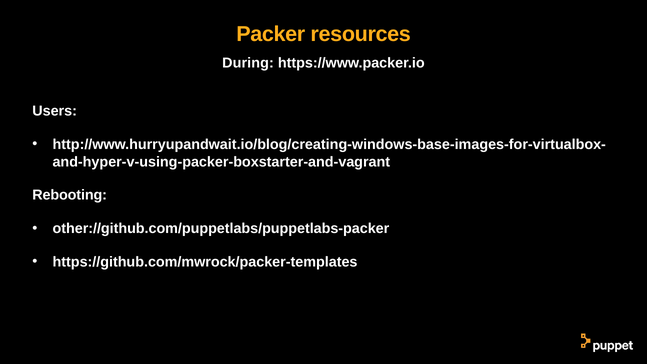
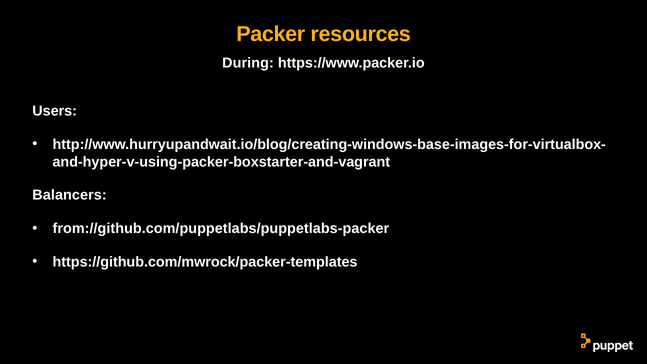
Rebooting: Rebooting -> Balancers (70, 195)
other://github.com/puppetlabs/puppetlabs-packer: other://github.com/puppetlabs/puppetlabs-packer -> from://github.com/puppetlabs/puppetlabs-packer (221, 229)
